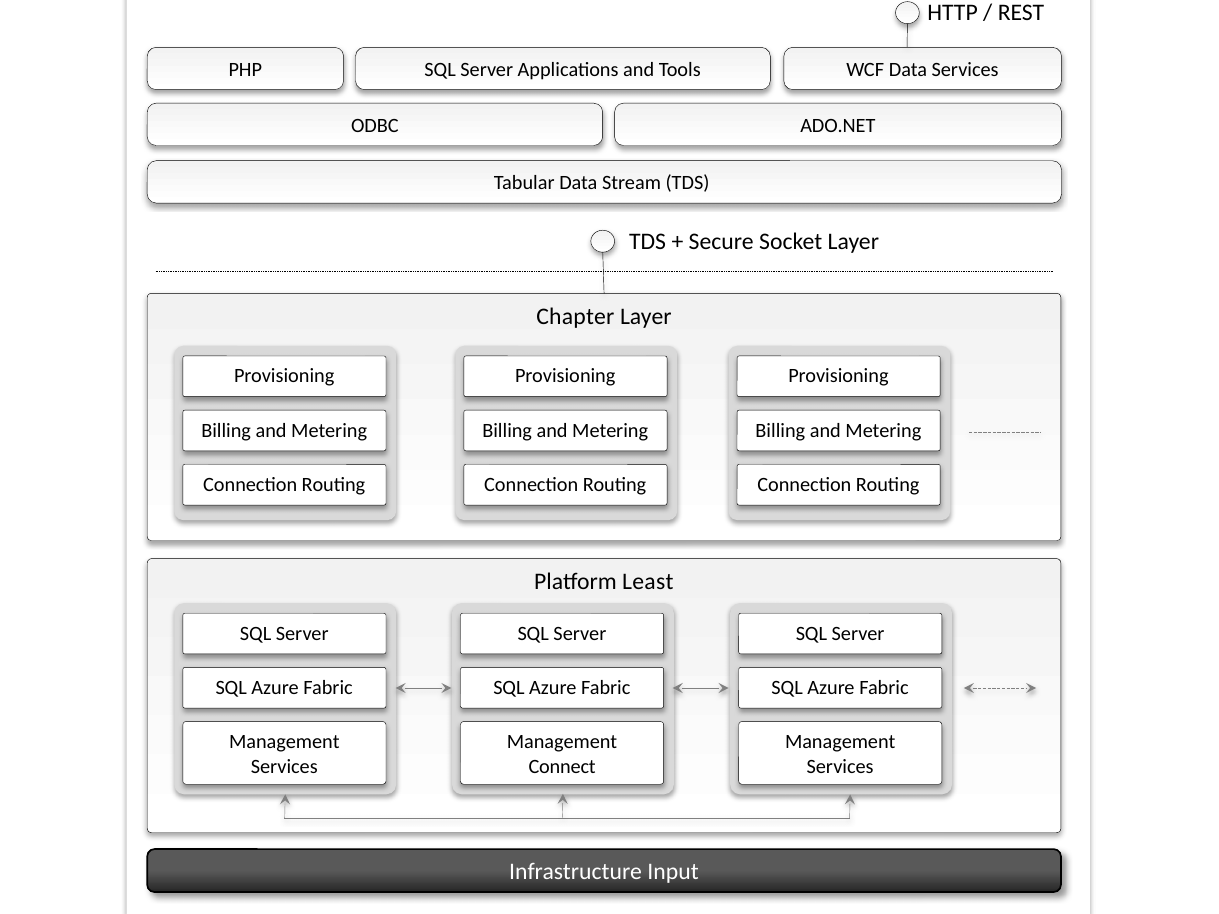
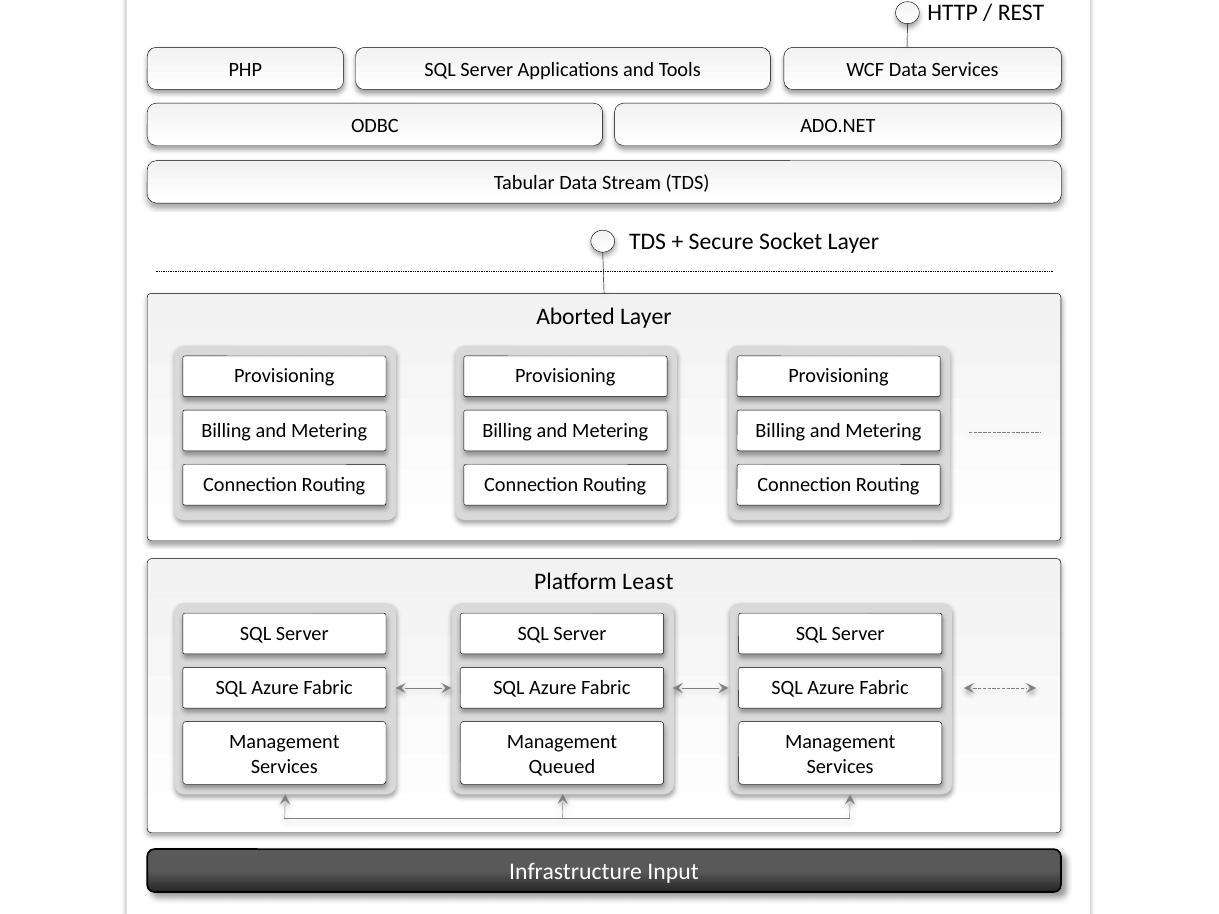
Chapter: Chapter -> Aborted (576, 317)
Connect: Connect -> Queued (562, 767)
